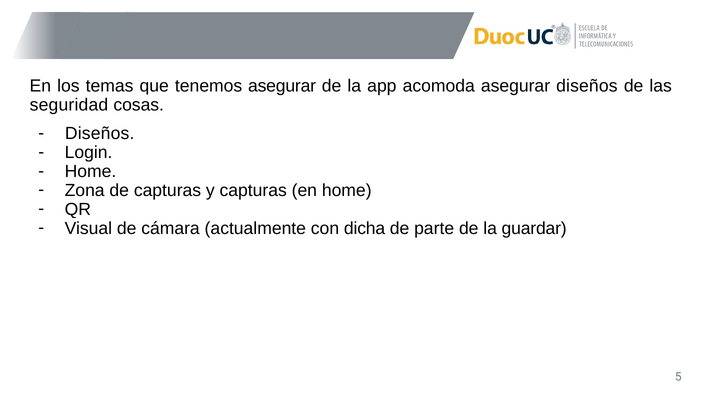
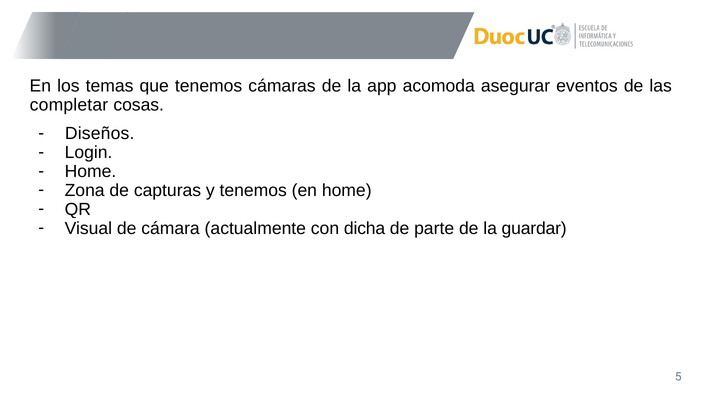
tenemos asegurar: asegurar -> cámaras (282, 86)
asegurar diseños: diseños -> eventos (587, 86)
seguridad: seguridad -> completar (69, 105)
y capturas: capturas -> tenemos (253, 190)
